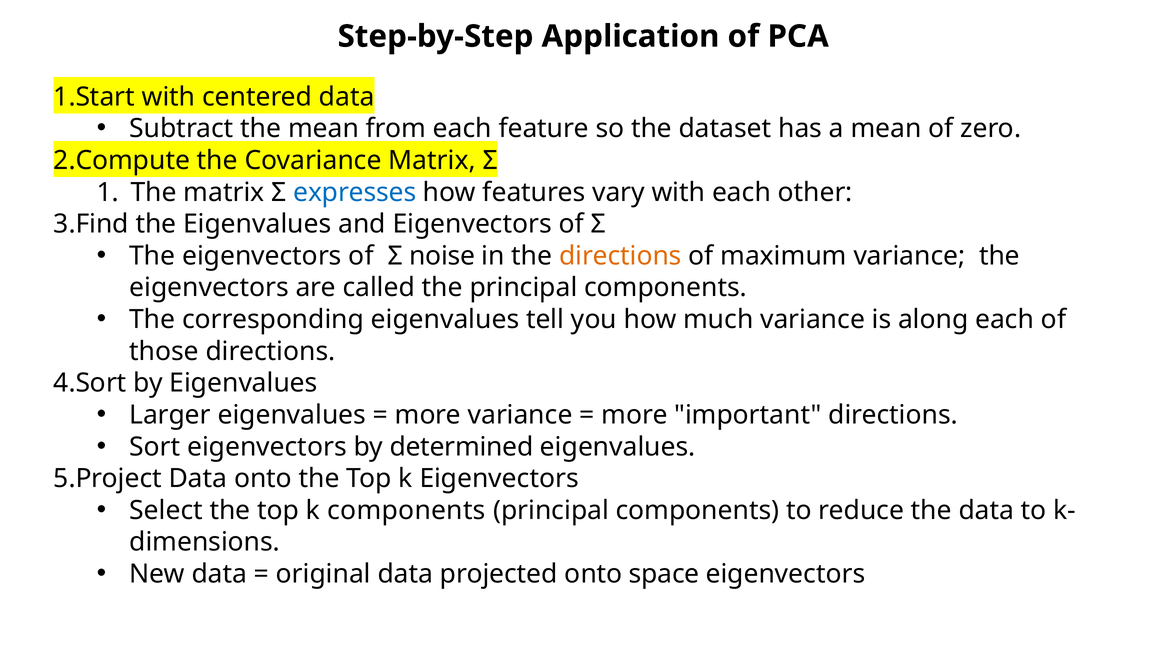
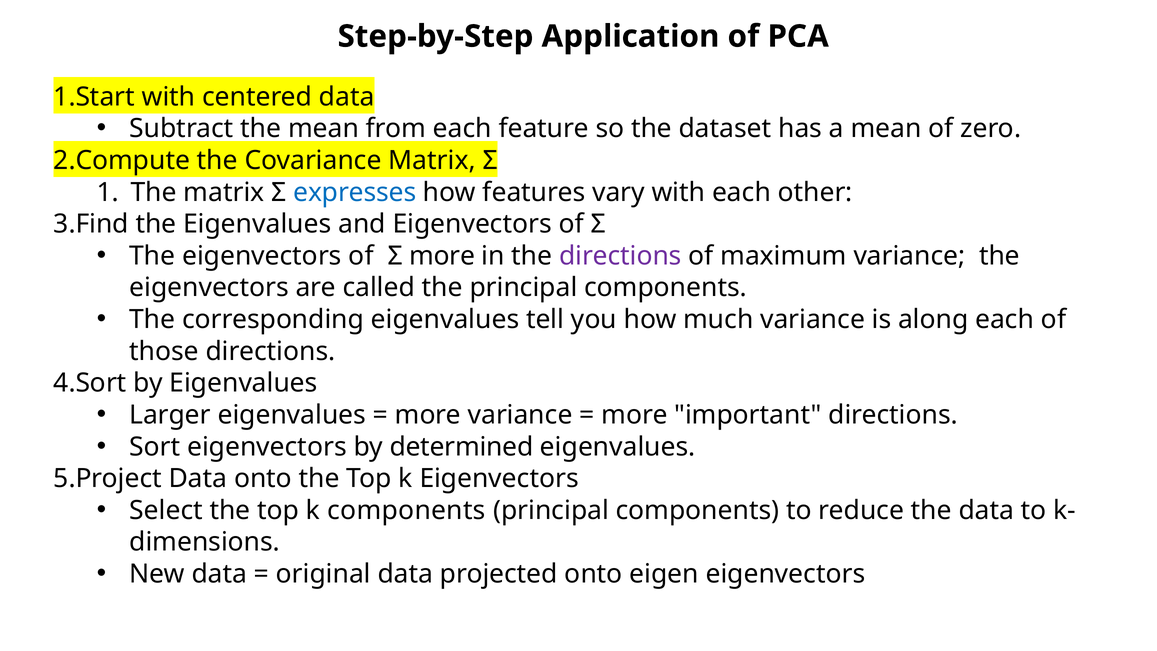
Σ noise: noise -> more (442, 256)
directions colour: orange -> purple (620, 256)
space: space -> eigen (664, 574)
